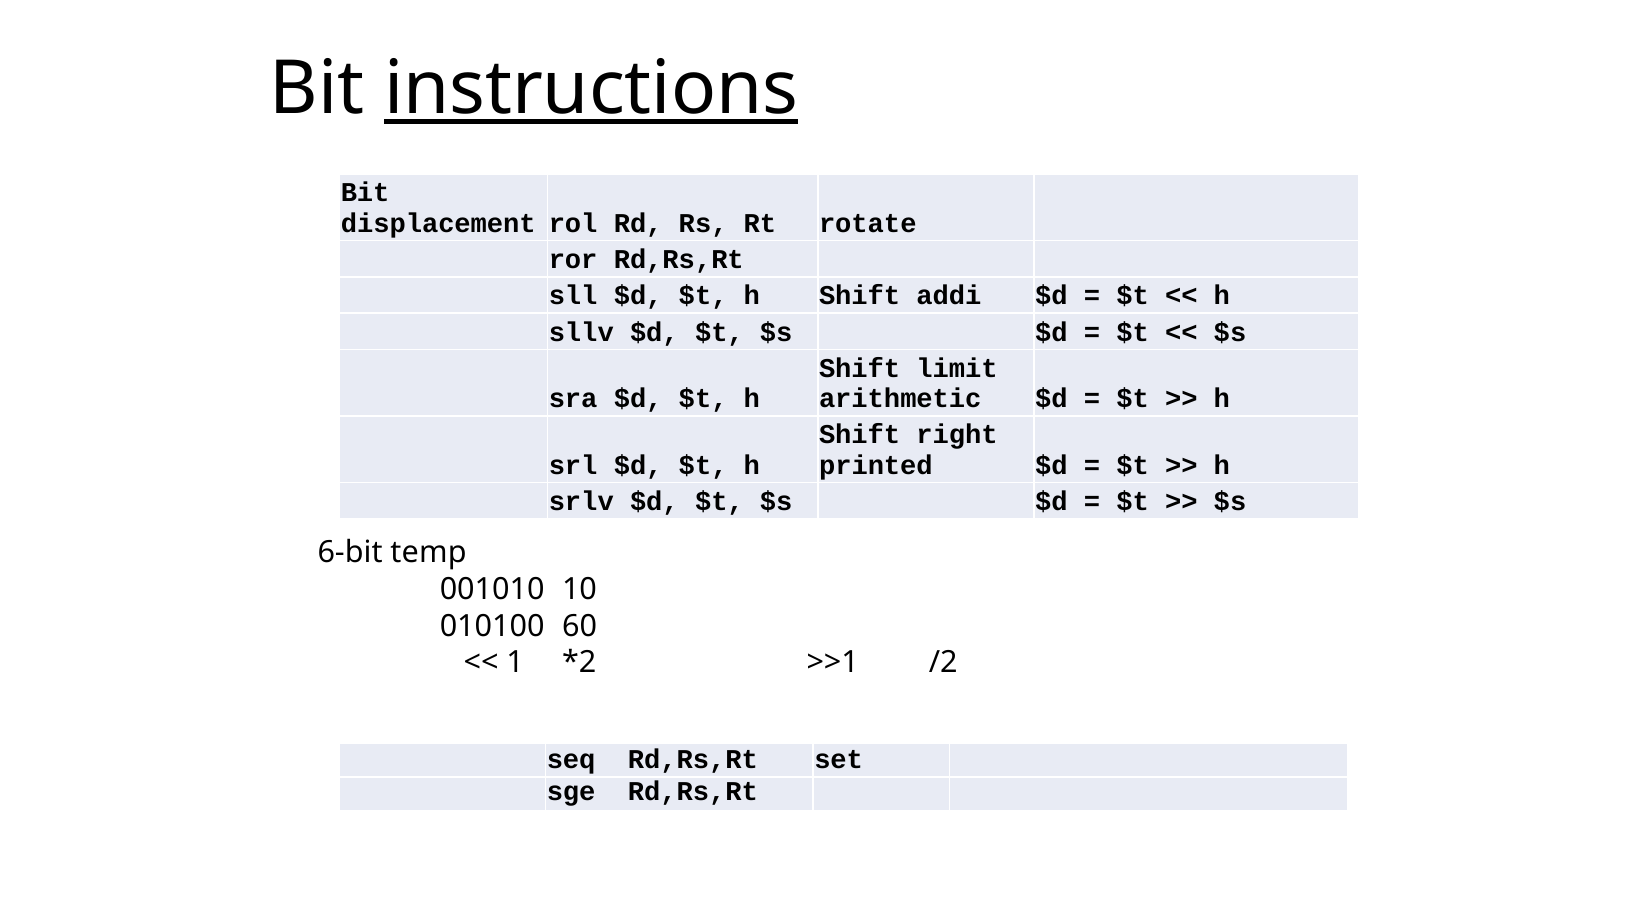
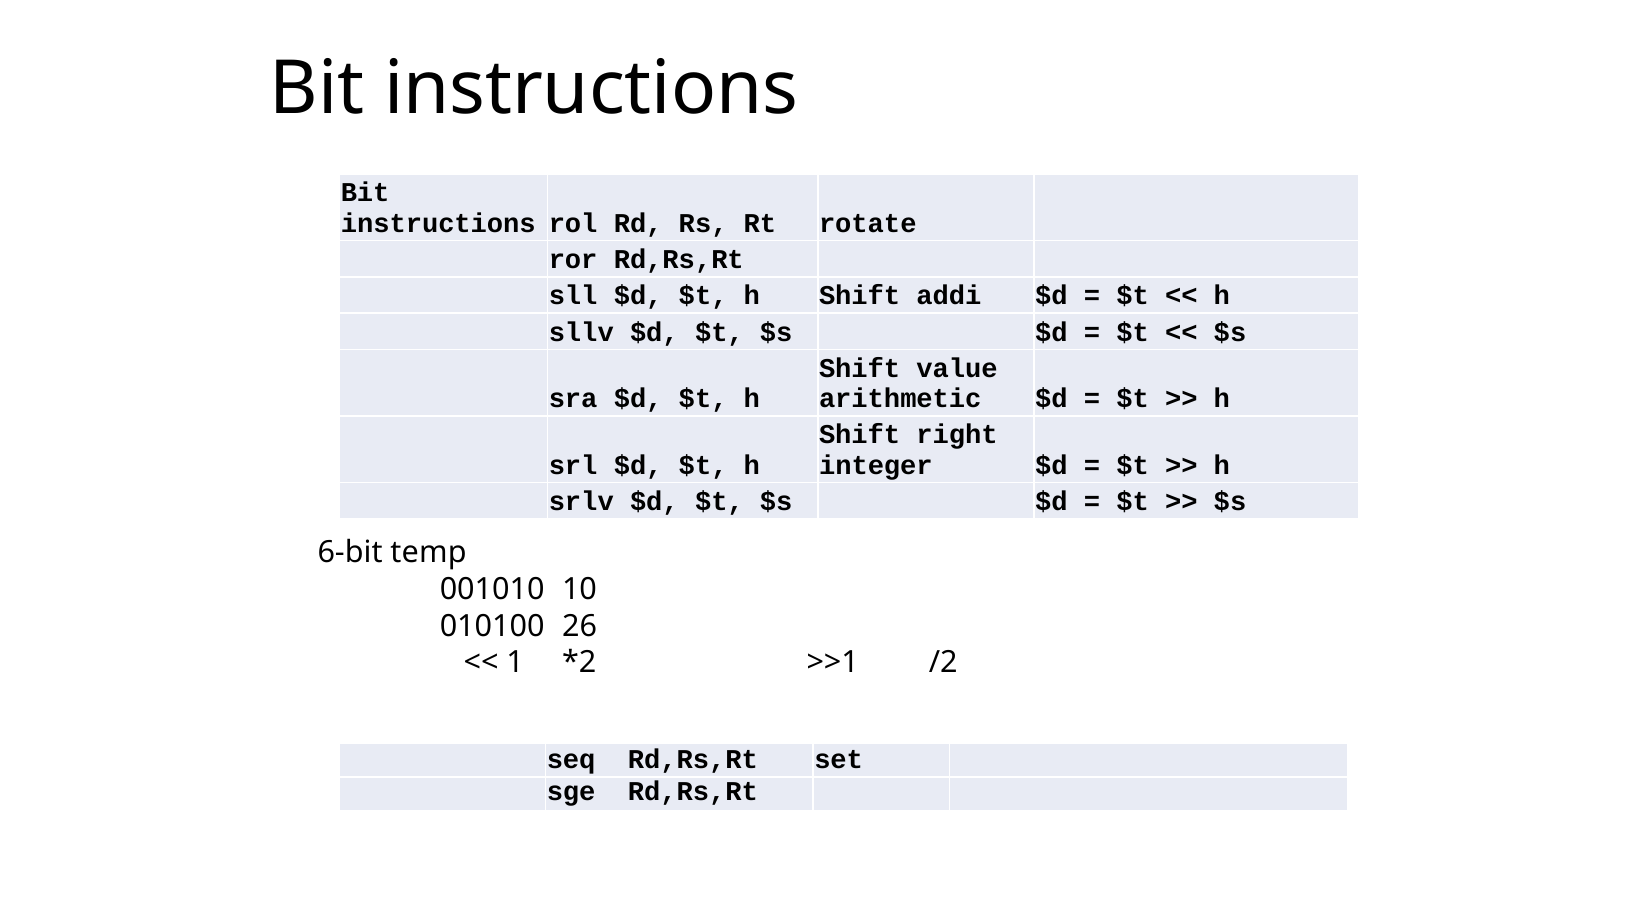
instructions underline: present -> none (591, 89)
displacement: displacement -> instructions (438, 223)
limit: limit -> value (957, 368)
printed: printed -> integer (876, 465)
60: 60 -> 26 (580, 626)
